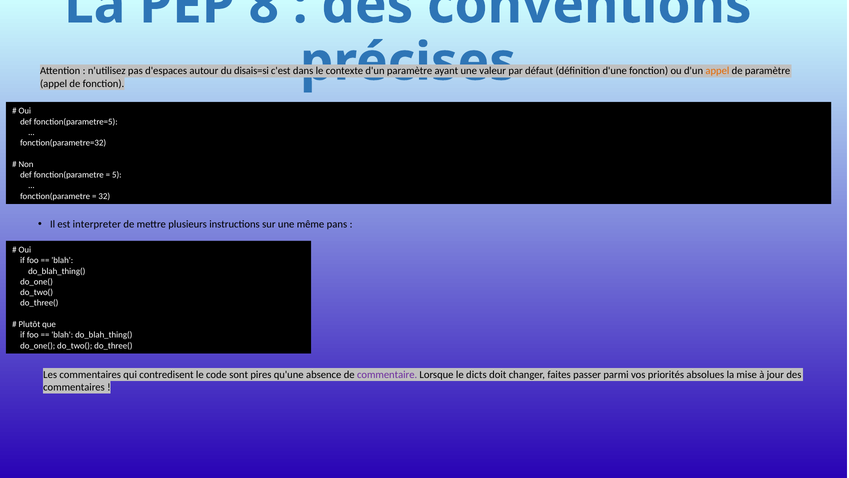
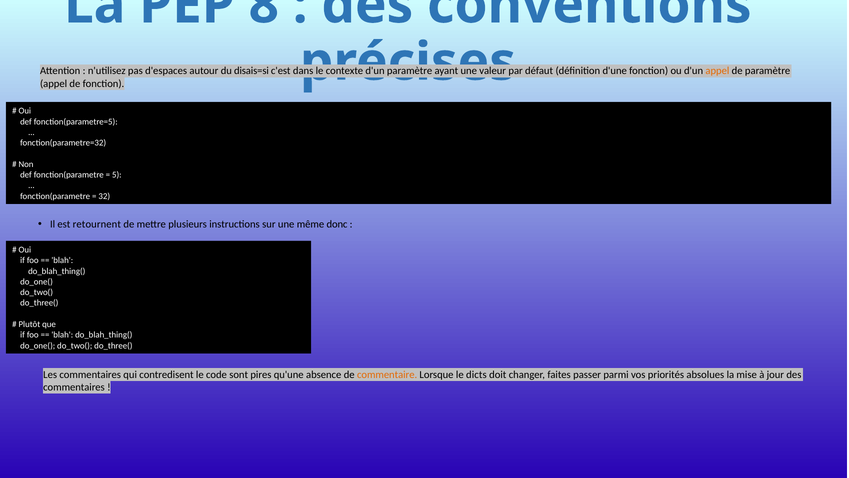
interpreter: interpreter -> retournent (97, 224)
pans: pans -> donc (337, 224)
commentaire colour: purple -> orange (387, 374)
